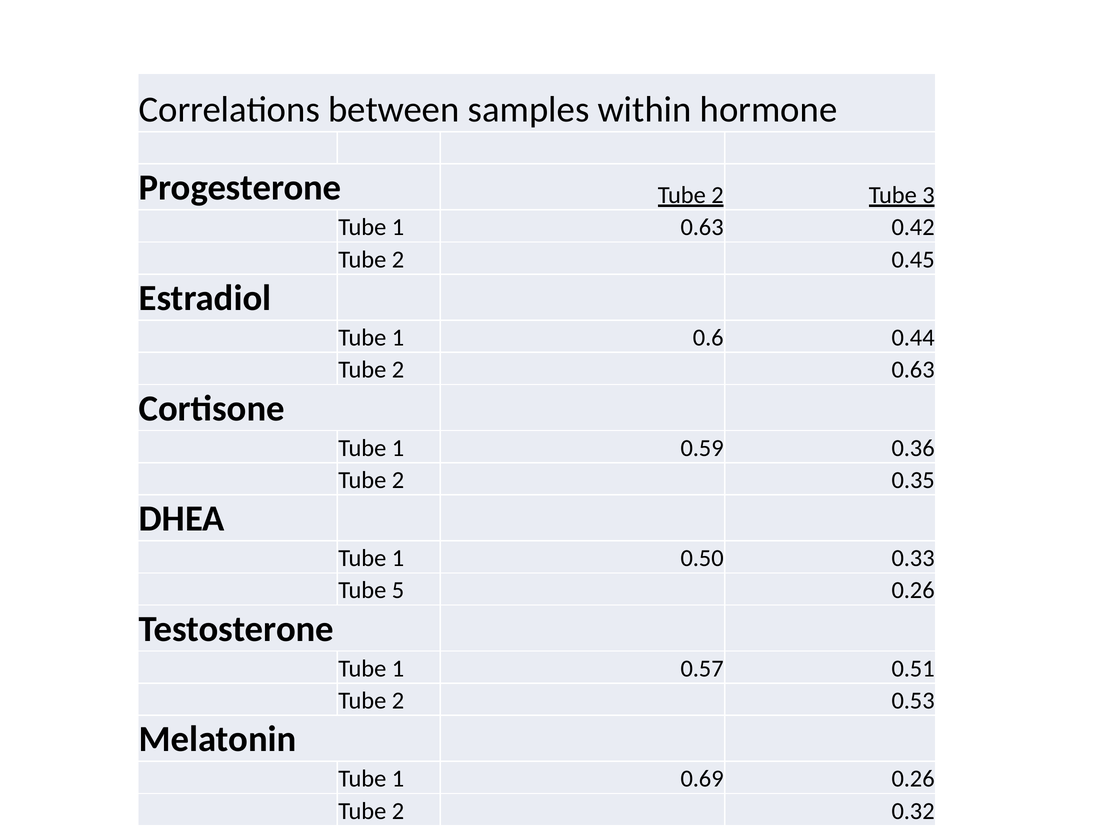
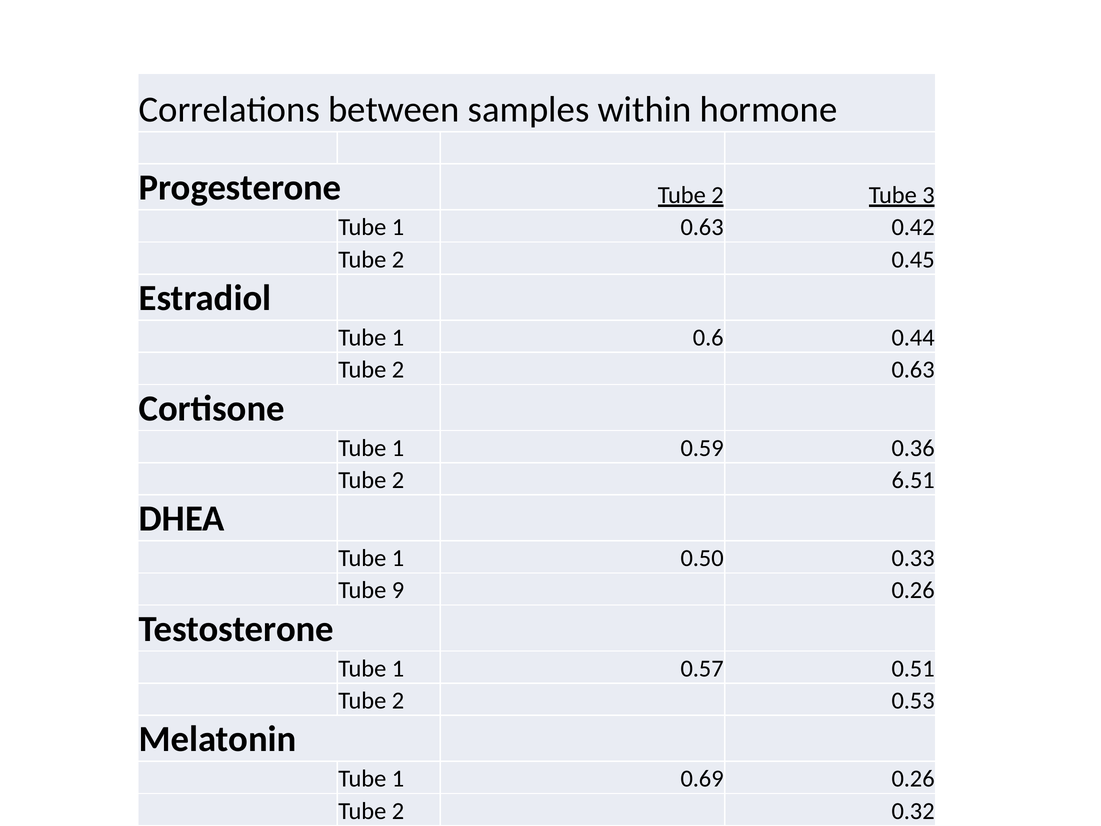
0.35: 0.35 -> 6.51 (913, 480)
5: 5 -> 9 (398, 590)
